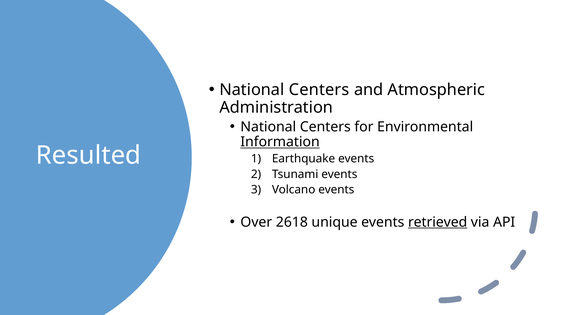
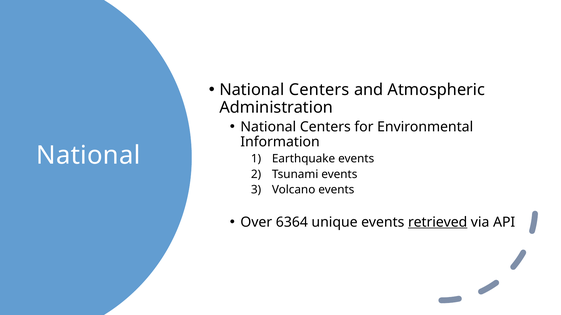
Information underline: present -> none (280, 142)
Resulted: Resulted -> National (88, 156)
2618: 2618 -> 6364 (292, 222)
